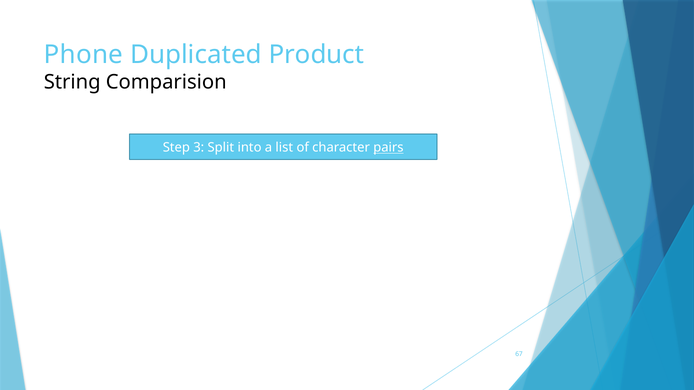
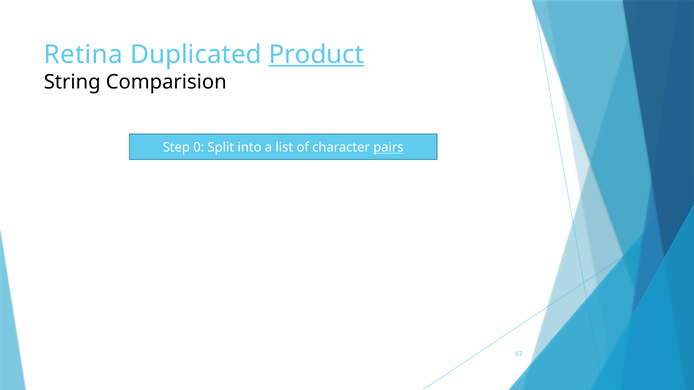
Phone: Phone -> Retina (83, 55)
Product underline: none -> present (316, 55)
3: 3 -> 0 (199, 148)
